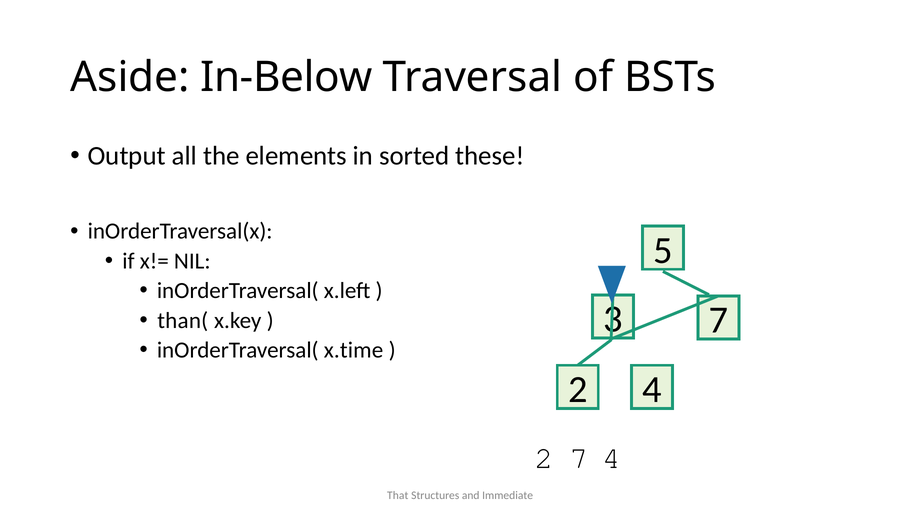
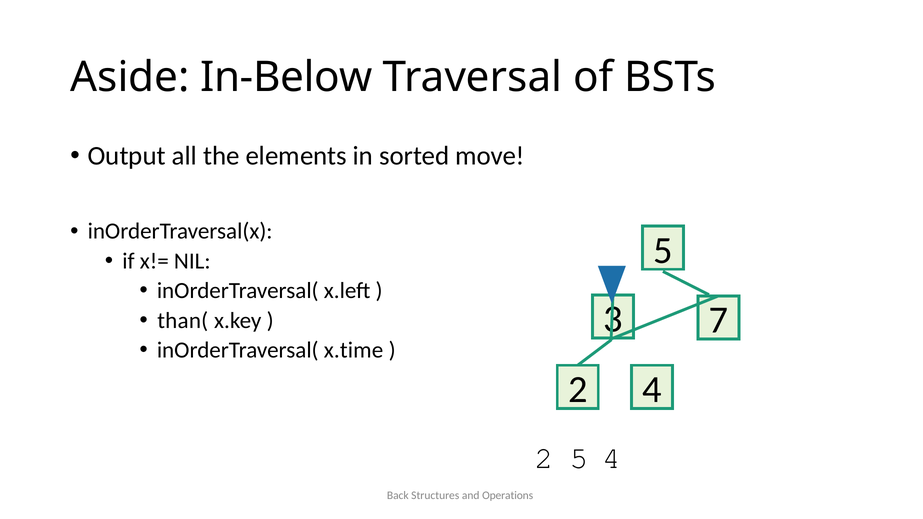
these: these -> move (490, 156)
7: 7 -> 5 (579, 458)
That: That -> Back (398, 496)
Immediate: Immediate -> Operations (508, 496)
